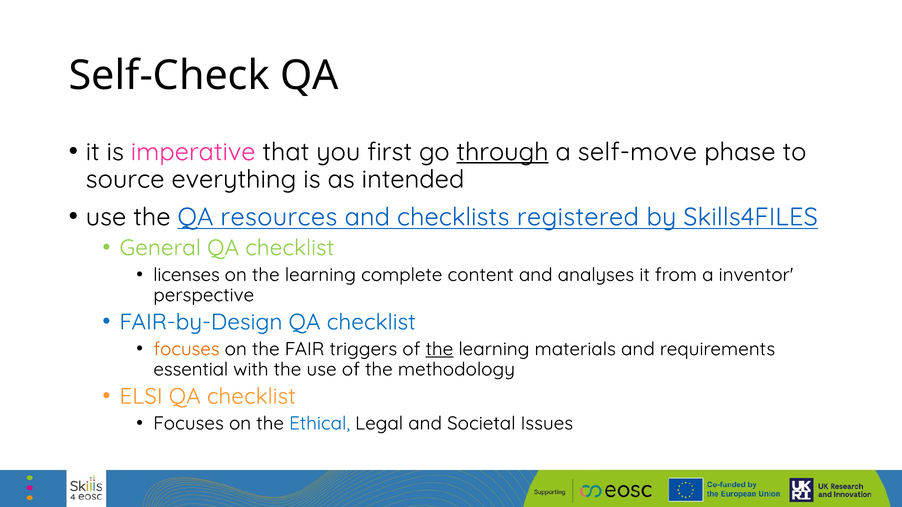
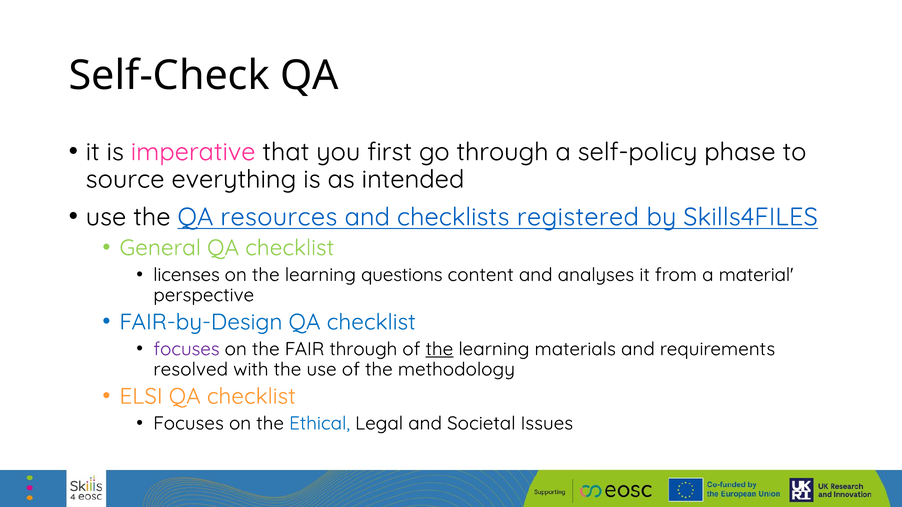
through underline: present -> none (503, 152)
self-move: self-move -> self-policy (638, 152)
complete: complete -> questions (402, 275)
inventor: inventor -> material (756, 275)
focuses colour: orange -> purple (186, 349)
FAIR triggers: triggers -> through (363, 349)
essential: essential -> resolved (191, 370)
